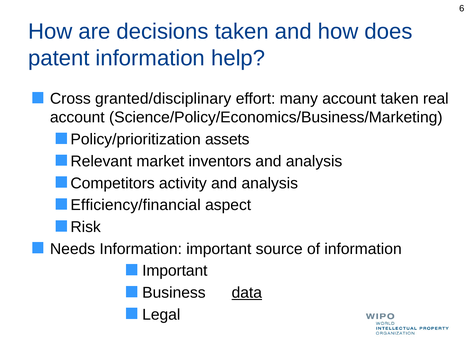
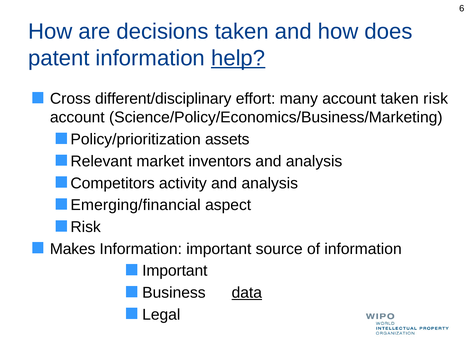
help underline: none -> present (238, 58)
granted/disciplinary: granted/disciplinary -> different/disciplinary (163, 99)
taken real: real -> risk (436, 99)
Efficiency/financial: Efficiency/financial -> Emerging/financial (136, 205)
Needs: Needs -> Makes (73, 249)
